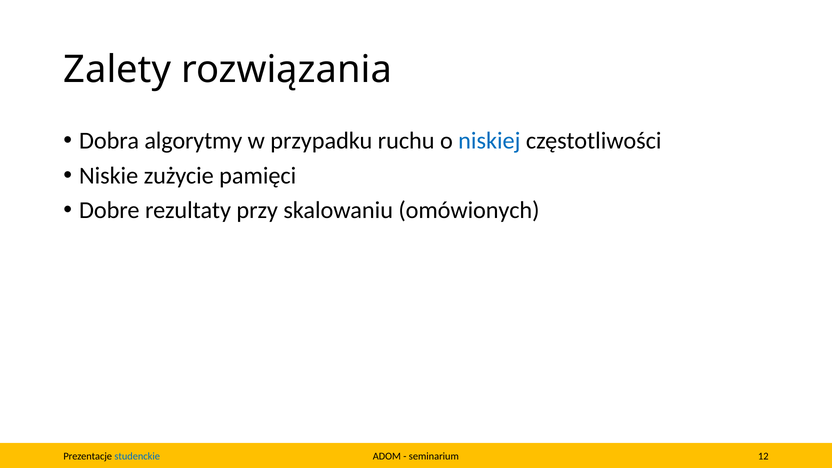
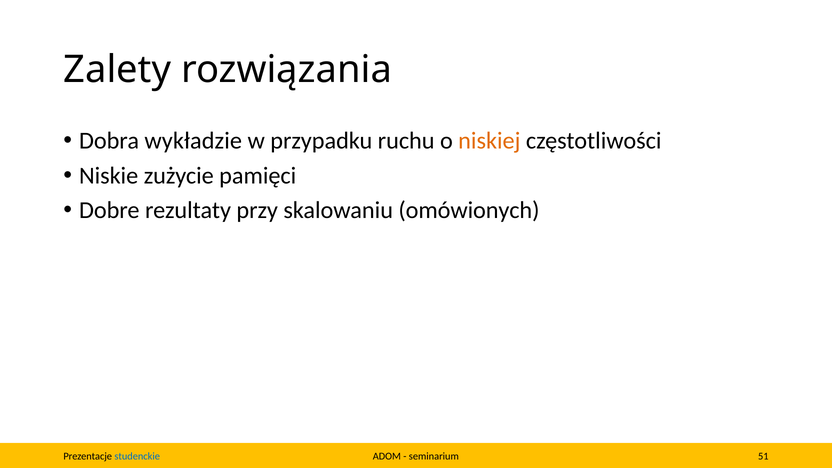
algorytmy: algorytmy -> wykładzie (193, 141)
niskiej colour: blue -> orange (489, 141)
12: 12 -> 51 (763, 456)
